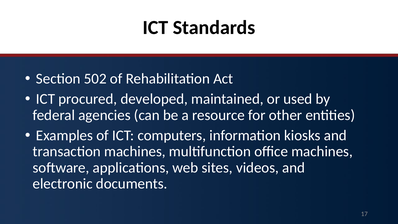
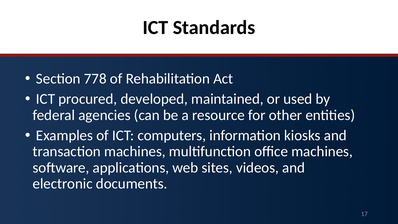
502: 502 -> 778 (95, 79)
